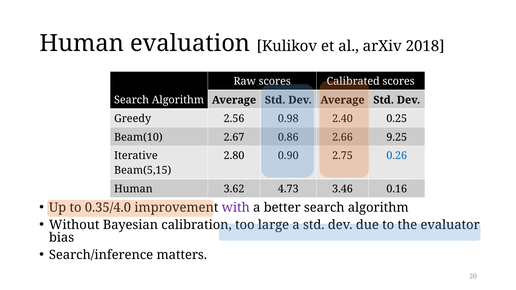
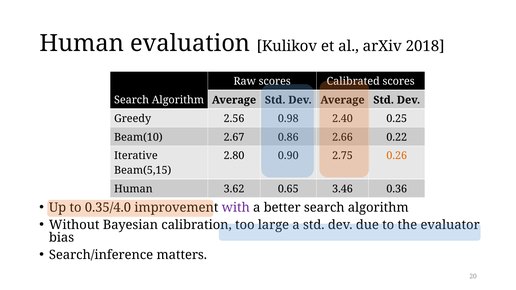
9.25: 9.25 -> 0.22 (397, 137)
0.26 colour: blue -> orange (397, 156)
4.73: 4.73 -> 0.65 (288, 189)
0.16: 0.16 -> 0.36 (397, 189)
